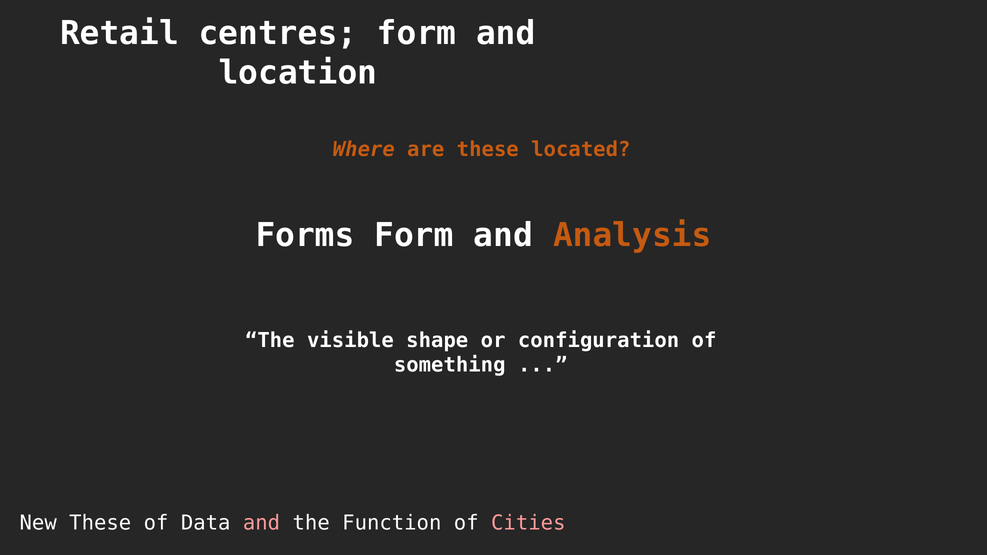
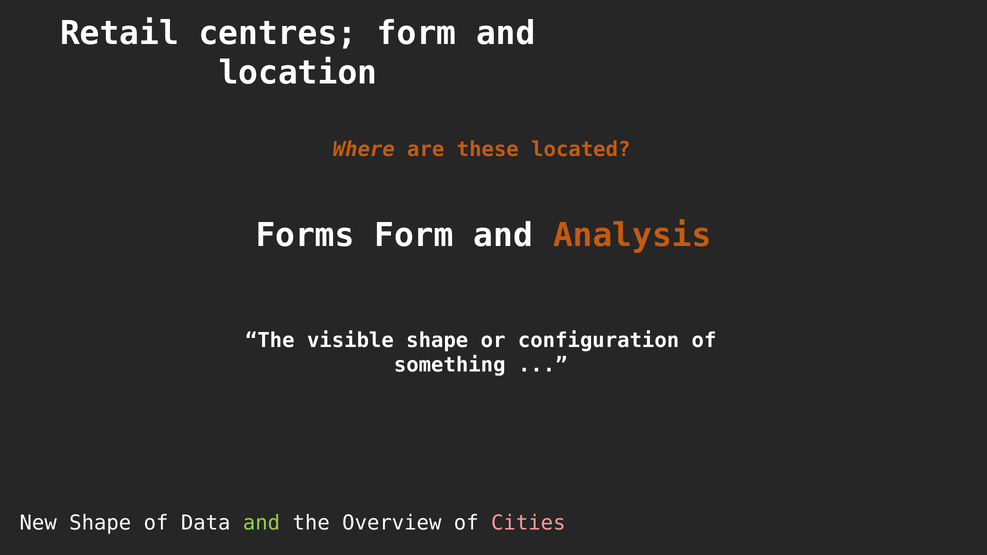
New These: These -> Shape (100, 523)
and colour: pink -> light green (261, 523)
Function: Function -> Overview (392, 523)
